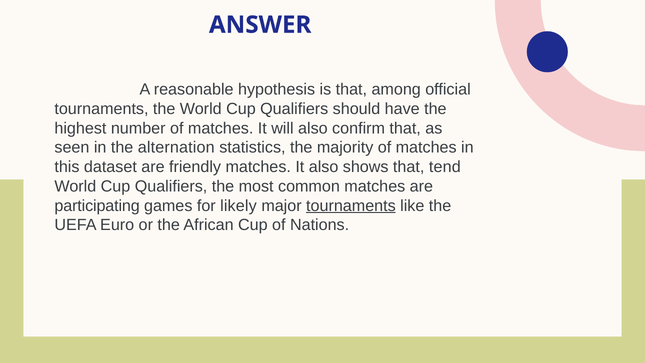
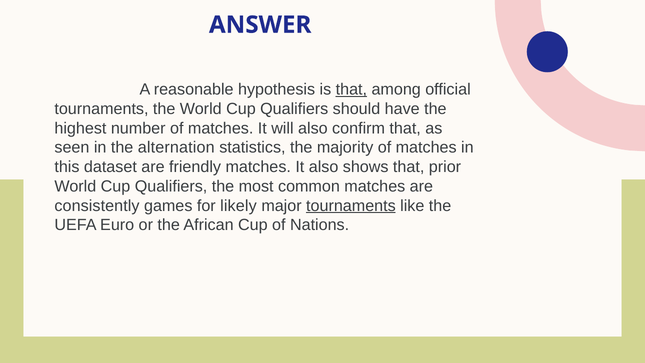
that underline: none -> present (351, 90)
tend: tend -> prior (445, 167)
participating: participating -> consistently (97, 206)
